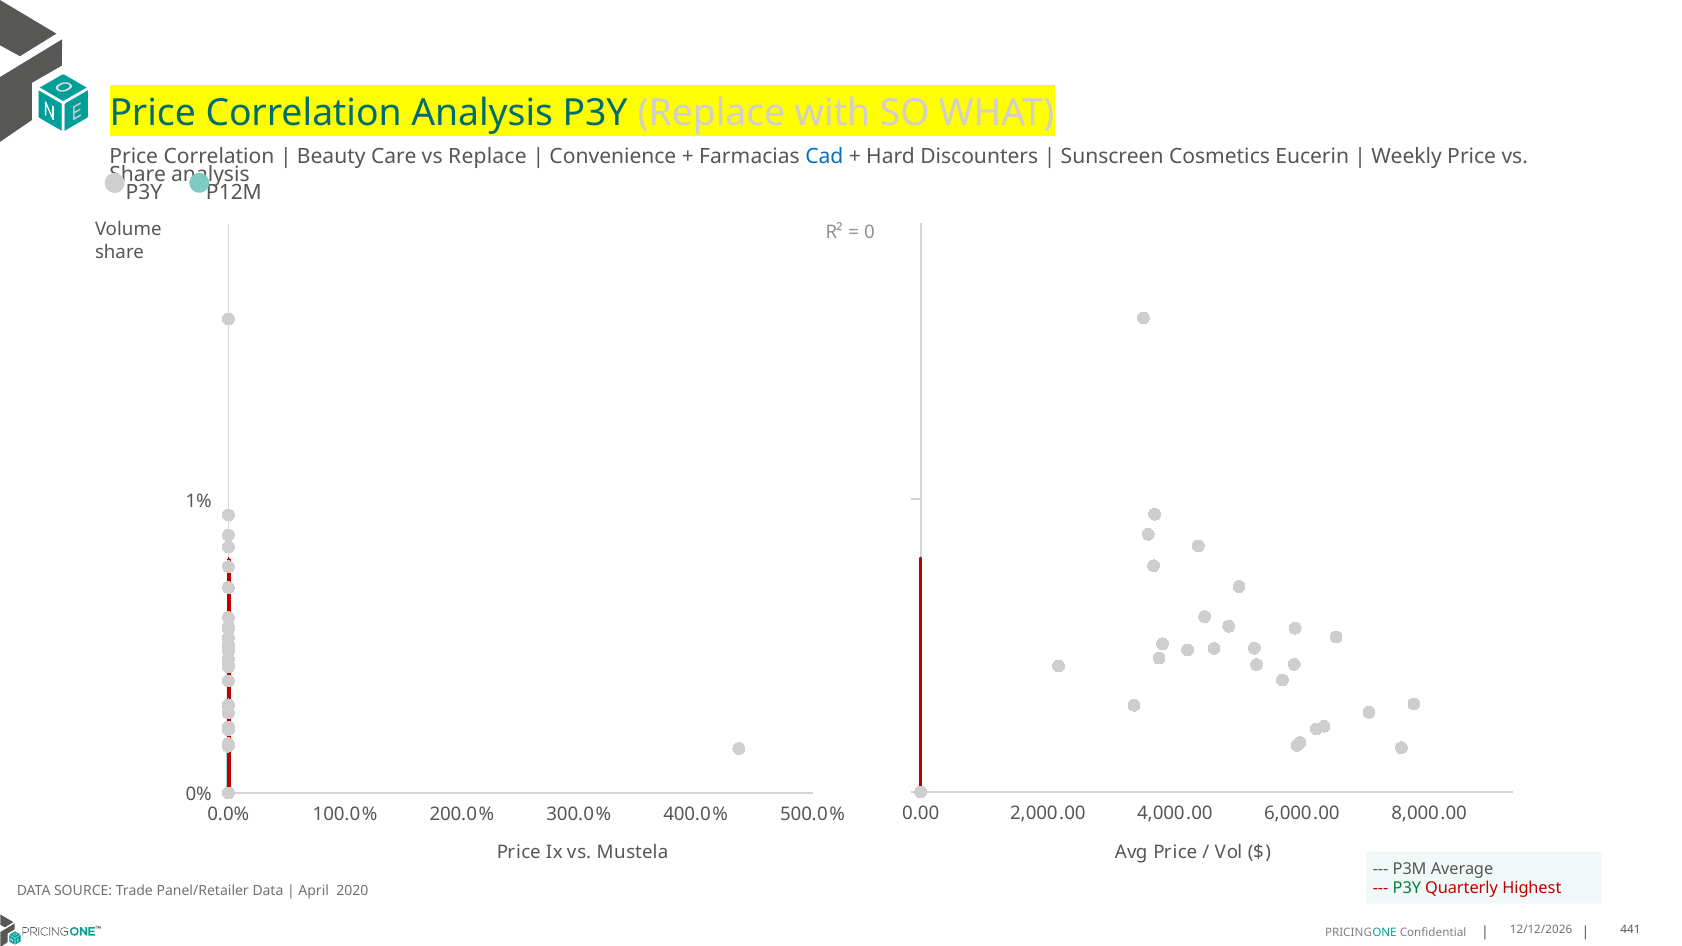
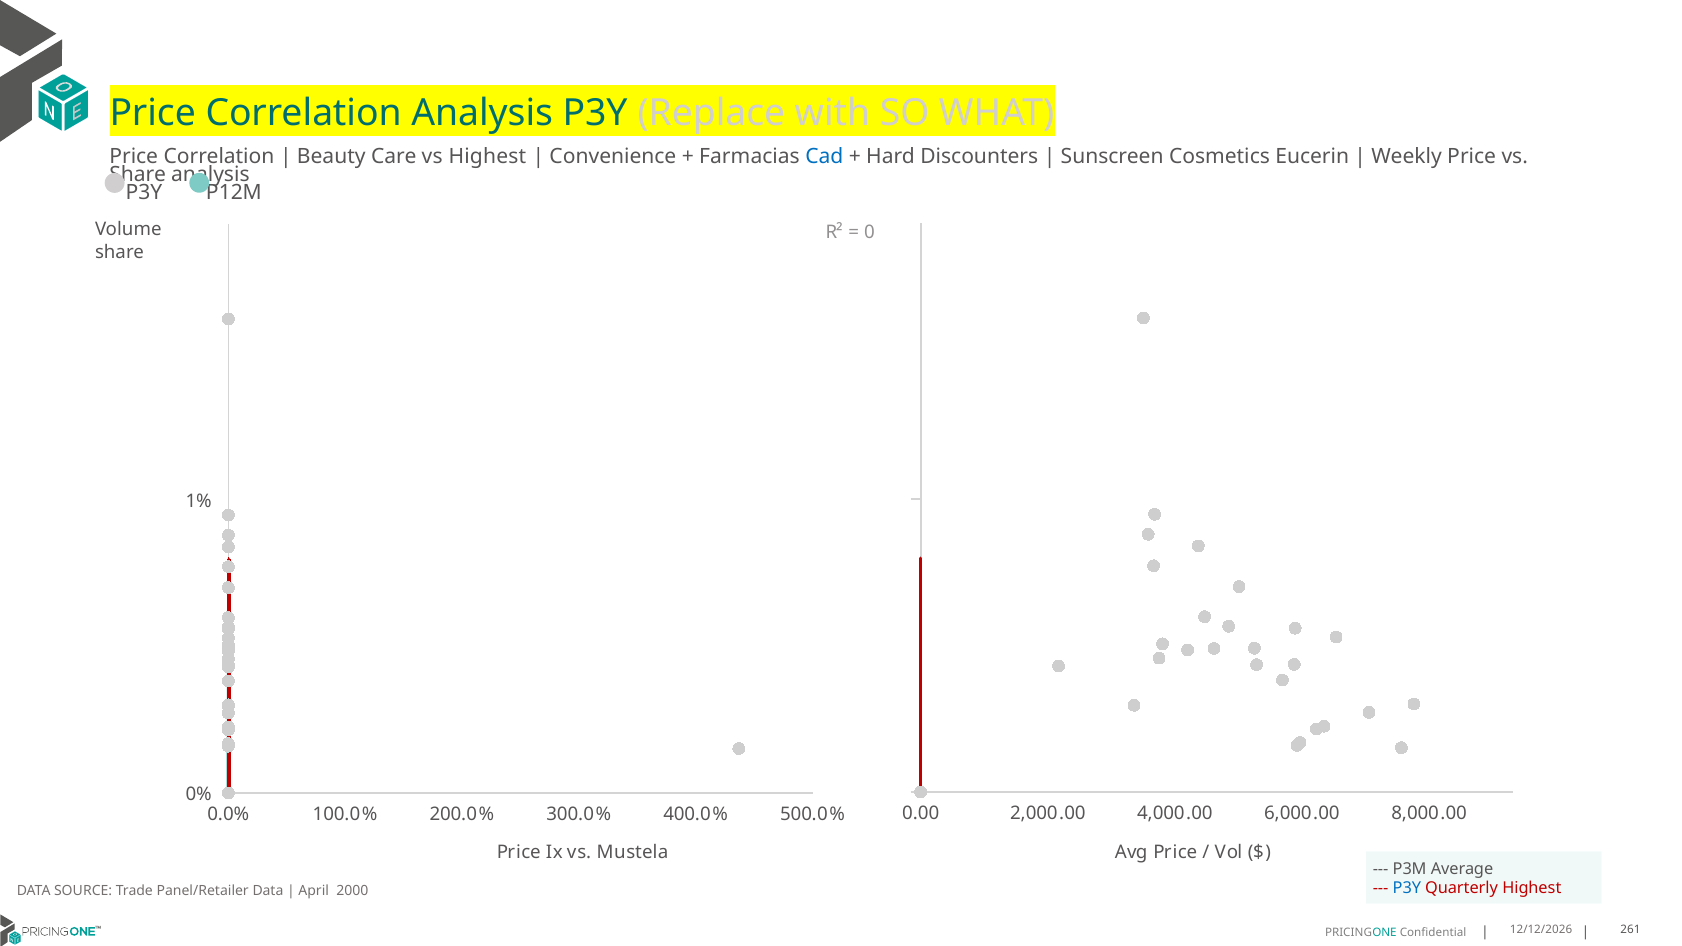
vs Replace: Replace -> Highest (487, 157)
P3Y colour: green -> blue (1407, 889)
2020: 2020 -> 2000 (352, 891)
441: 441 -> 261 (1631, 930)
